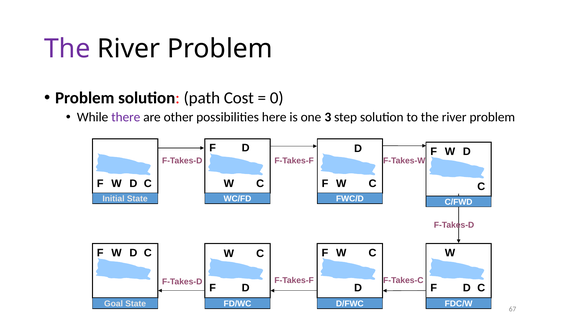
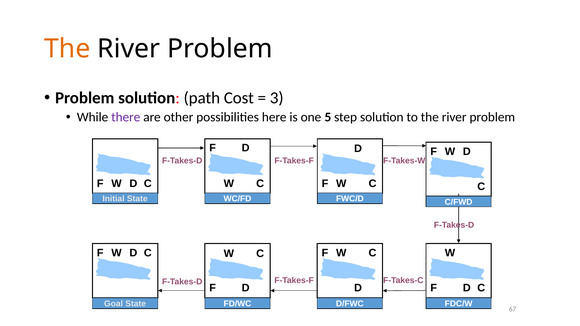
The colour: purple -> orange (67, 49)
0: 0 -> 3 (277, 98)
3: 3 -> 5 (328, 117)
